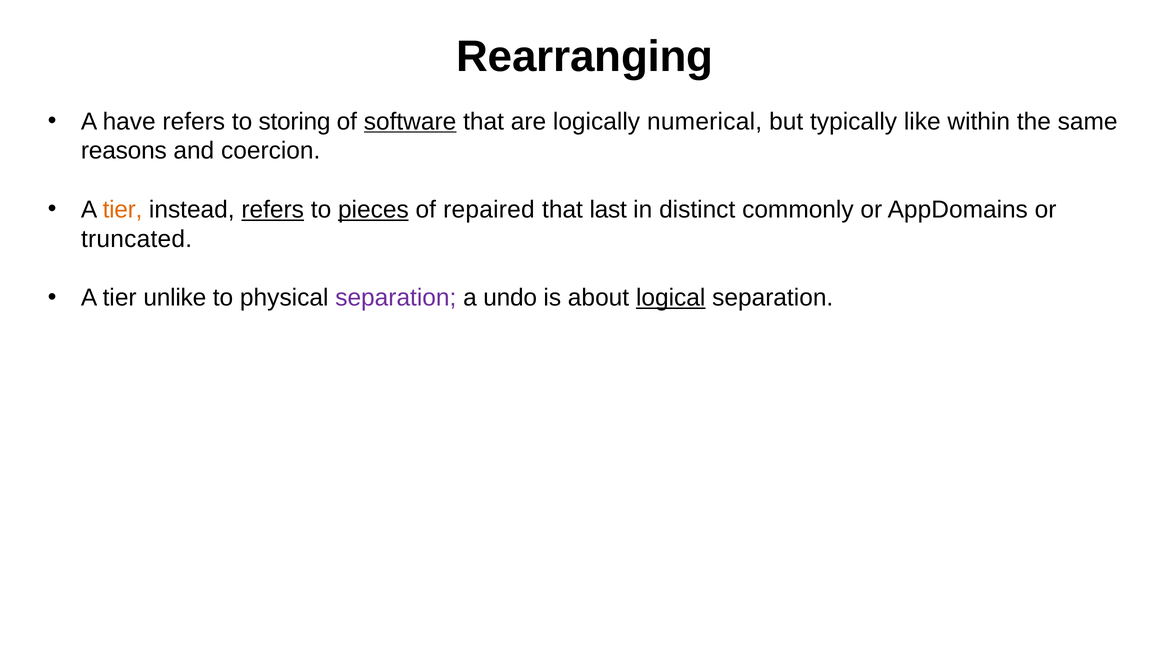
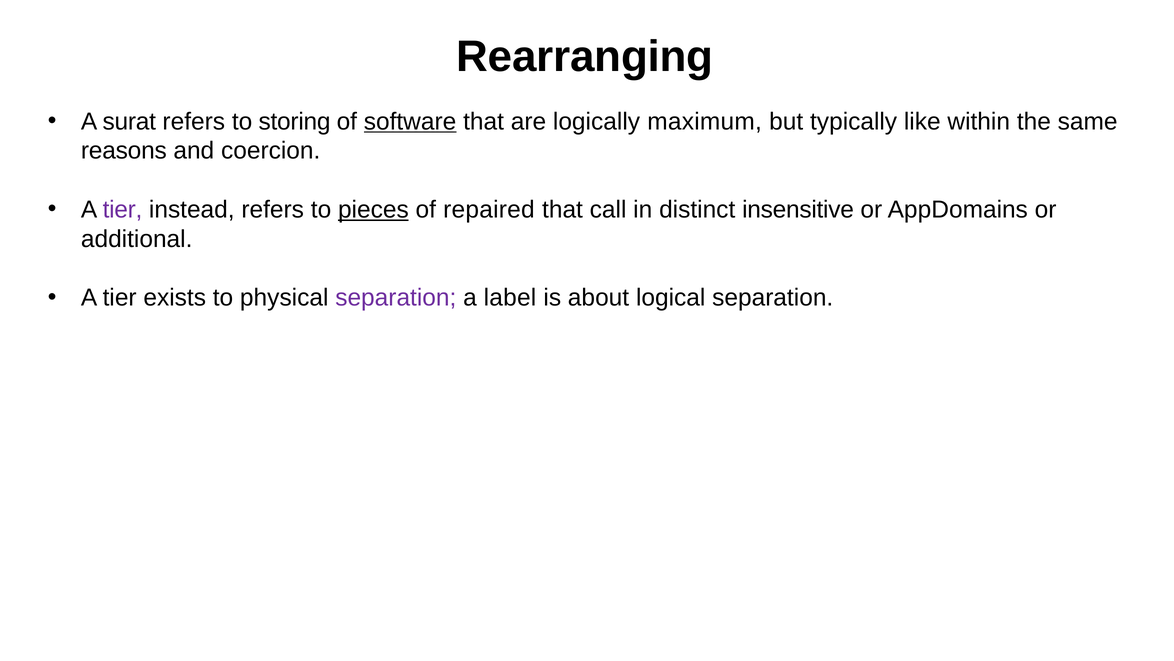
have: have -> surat (129, 121)
numerical: numerical -> maximum (705, 121)
tier colour: orange -> purple (123, 209)
refers underline: present -> none (273, 209)
last: last -> call (608, 209)
commonly: commonly -> insensitive (798, 209)
truncated: truncated -> additional (137, 239)
unlike: unlike -> exists (175, 298)
undo: undo -> label (510, 298)
logical underline: present -> none (671, 298)
